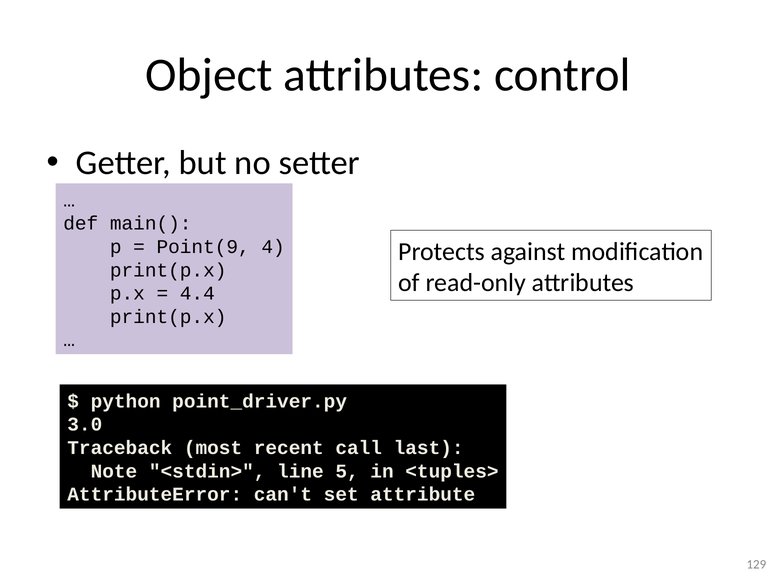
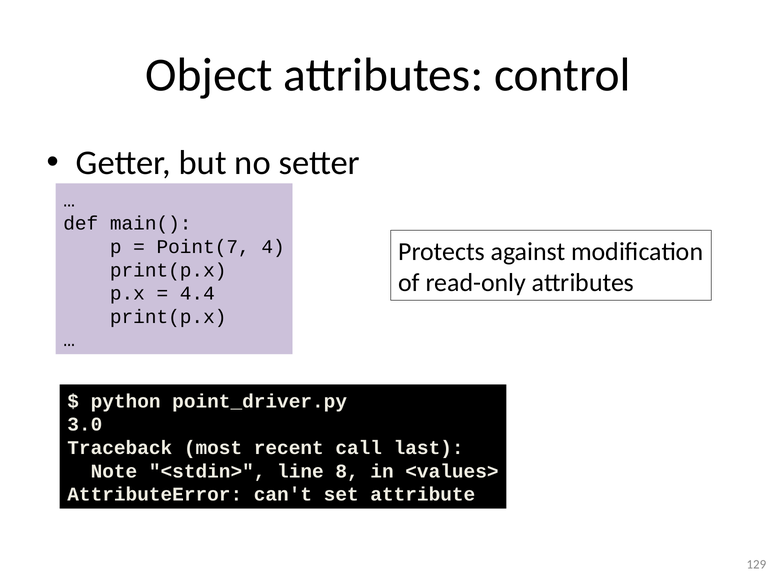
Point(9: Point(9 -> Point(7 (203, 247)
5: 5 -> 8 (347, 471)
<tuples>: <tuples> -> <values> (452, 471)
